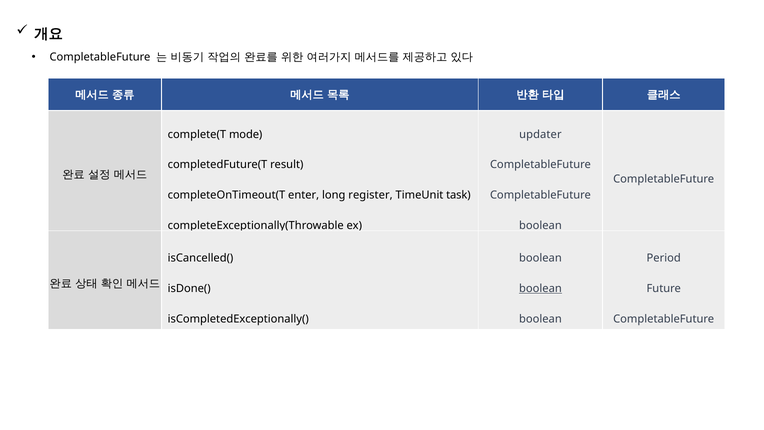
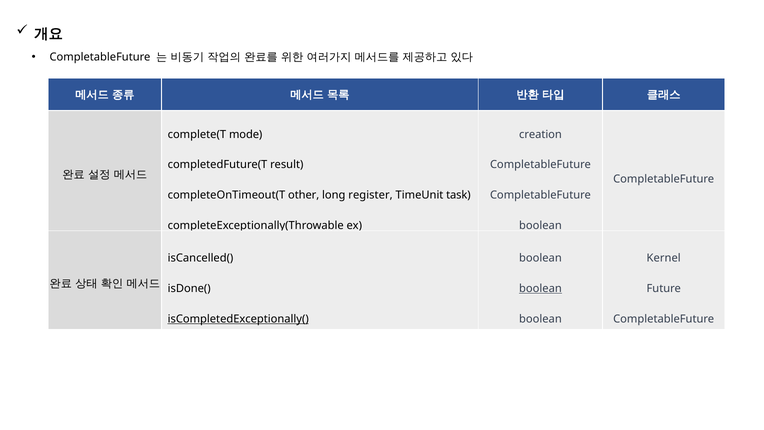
updater: updater -> creation (540, 134)
enter: enter -> other (304, 195)
Period: Period -> Kernel (664, 258)
isCompletedExceptionally( underline: none -> present (238, 319)
